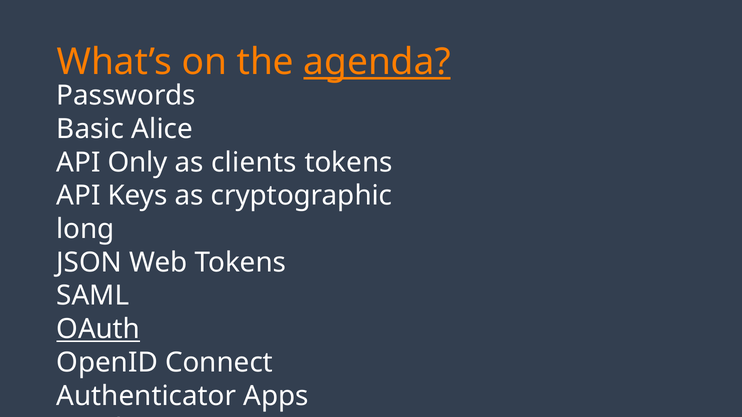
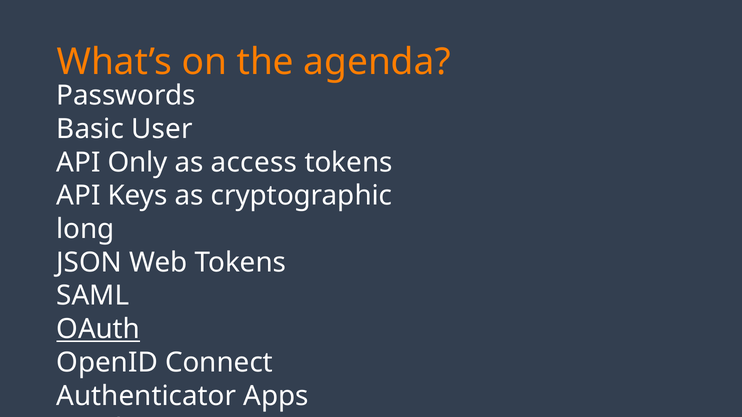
agenda underline: present -> none (377, 62)
Alice: Alice -> User (162, 129)
clients: clients -> access (254, 162)
